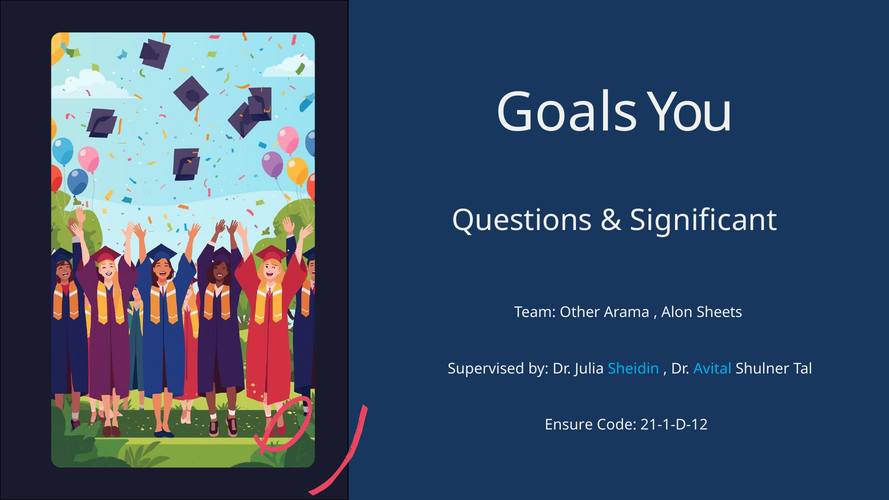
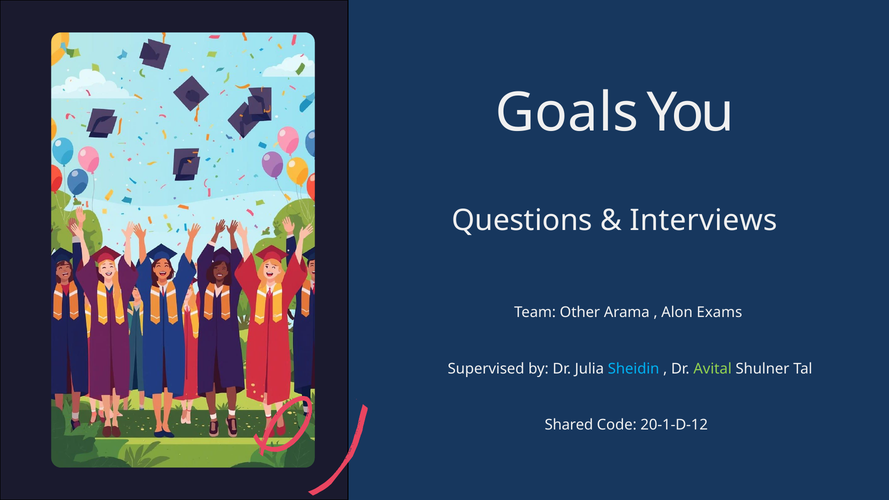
Significant: Significant -> Interviews (704, 220)
Sheets: Sheets -> Exams (719, 313)
Avital colour: light blue -> light green (713, 369)
Ensure: Ensure -> Shared (569, 425)
21-1-D-12: 21-1-D-12 -> 20-1-D-12 (674, 425)
